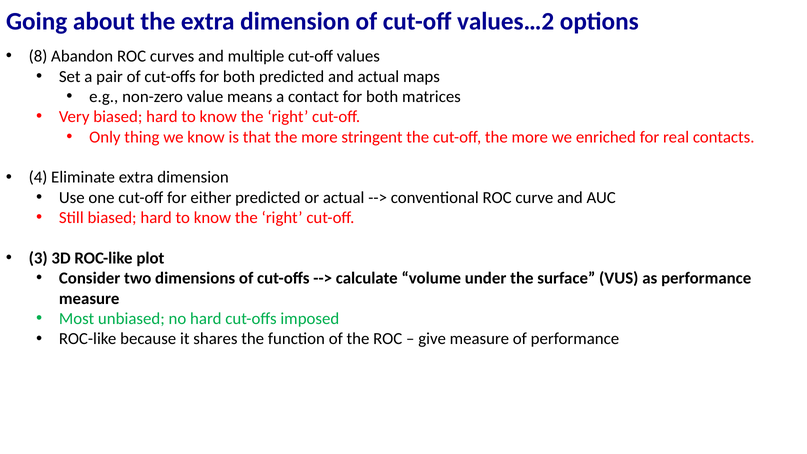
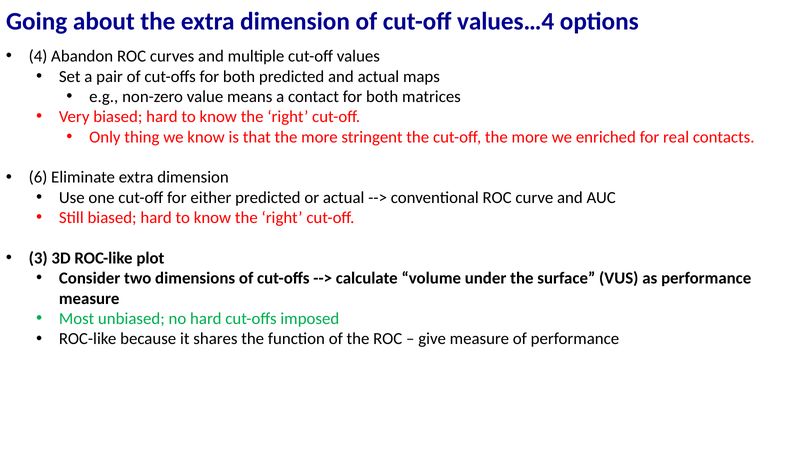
values…2: values…2 -> values…4 (506, 21)
8: 8 -> 4 (38, 56)
4: 4 -> 6 (38, 177)
